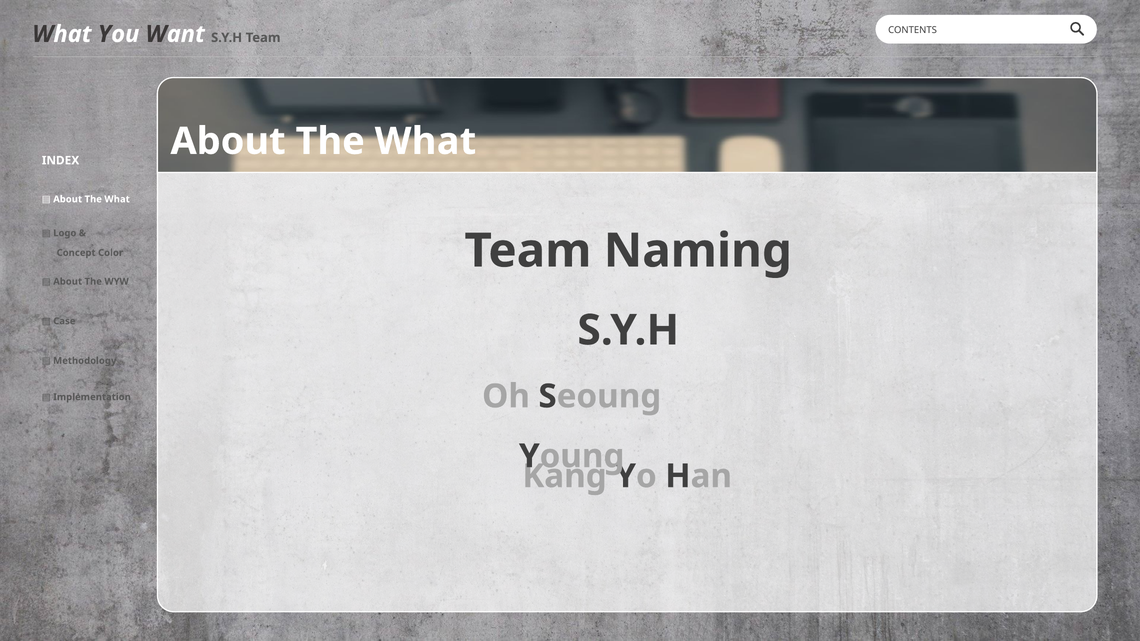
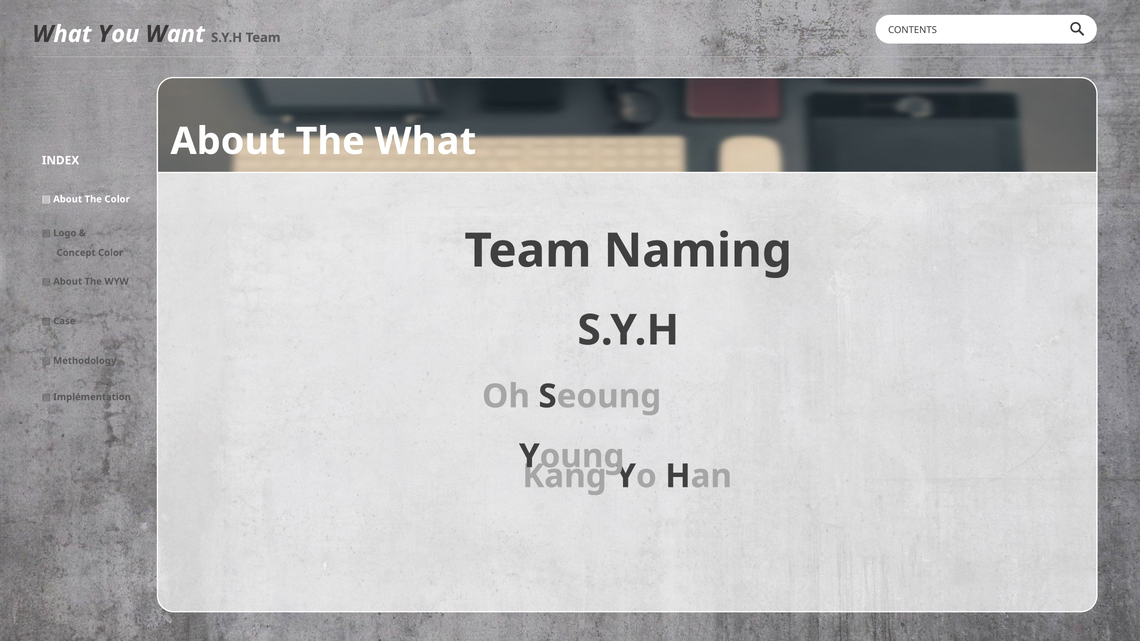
What: What -> Color (117, 199)
